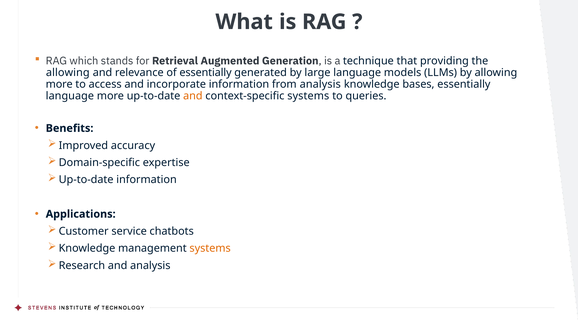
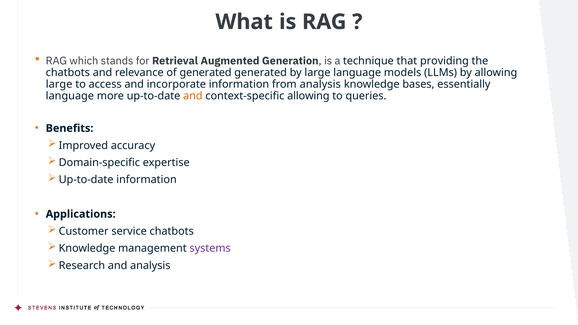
allowing: allowing -> chatbots (68, 73)
of essentially: essentially -> generated (206, 73)
more: more -> large (59, 84)
context-specific systems: systems -> allowing (308, 96)
systems colour: orange -> purple (210, 248)
